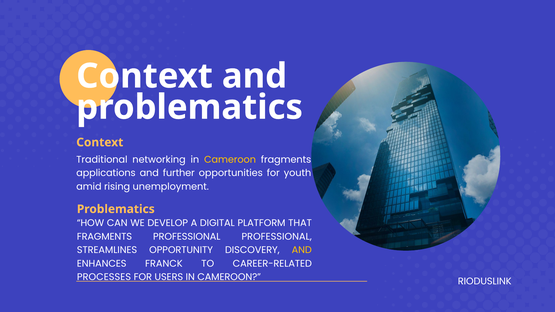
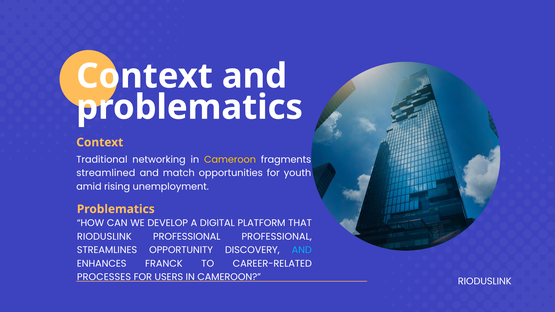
applications: applications -> streamlined (106, 173)
further: further -> match (179, 173)
FRAGMENTS: FRAGMENTS -> RIODUSLINK (104, 237)
AND colour: yellow -> light blue (302, 250)
